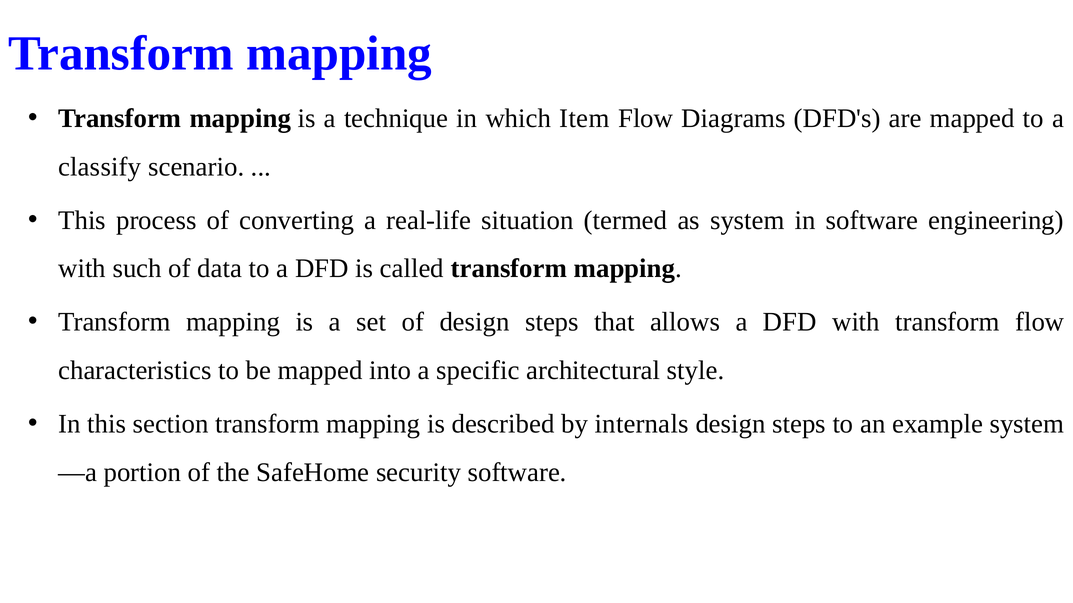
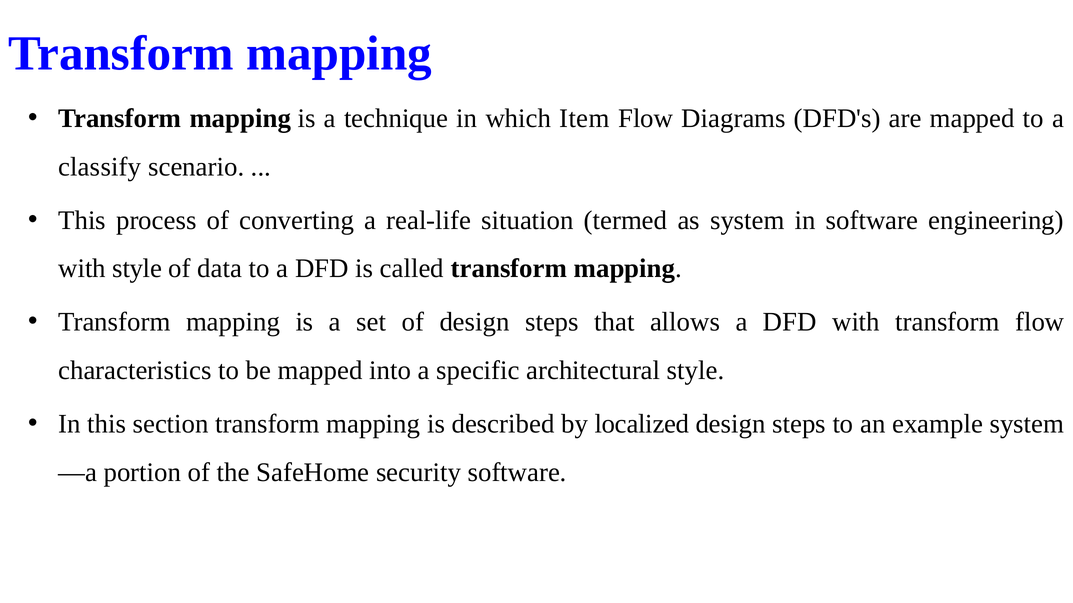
with such: such -> style (137, 269)
internals: internals -> localized (642, 424)
